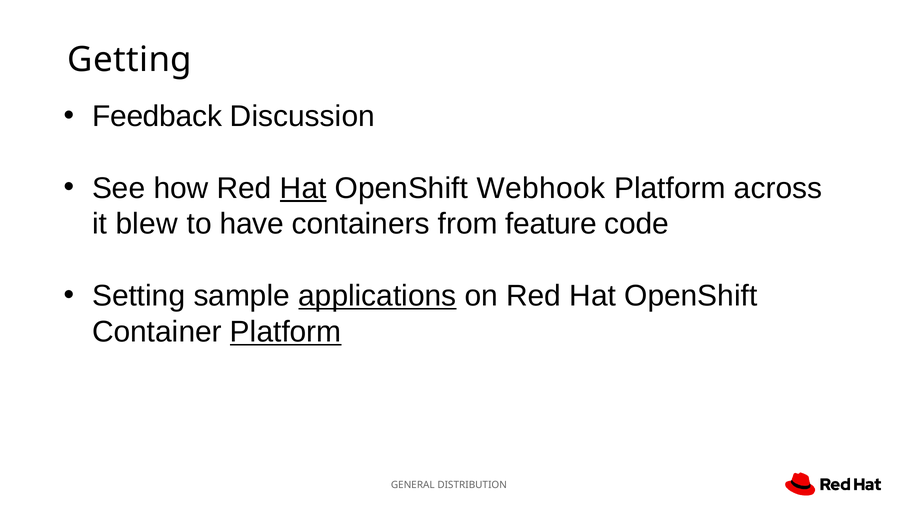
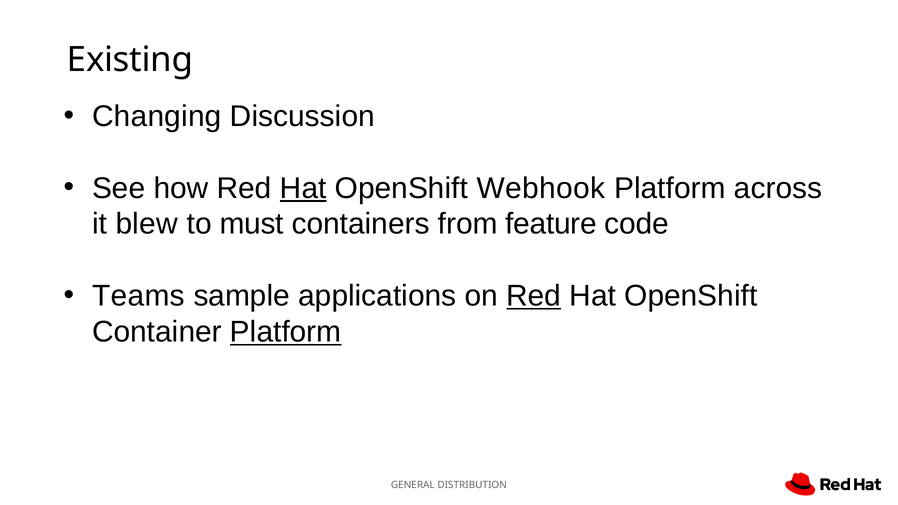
Getting: Getting -> Existing (130, 60)
Feedback: Feedback -> Changing (157, 116)
have: have -> must (252, 224)
Setting: Setting -> Teams (138, 296)
applications underline: present -> none (377, 296)
Red underline: none -> present (534, 296)
